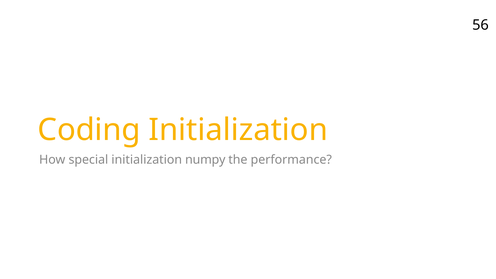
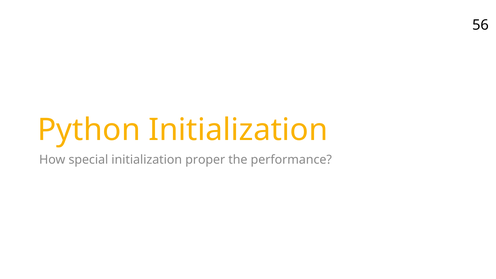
Coding: Coding -> Python (89, 130)
numpy: numpy -> proper (205, 160)
